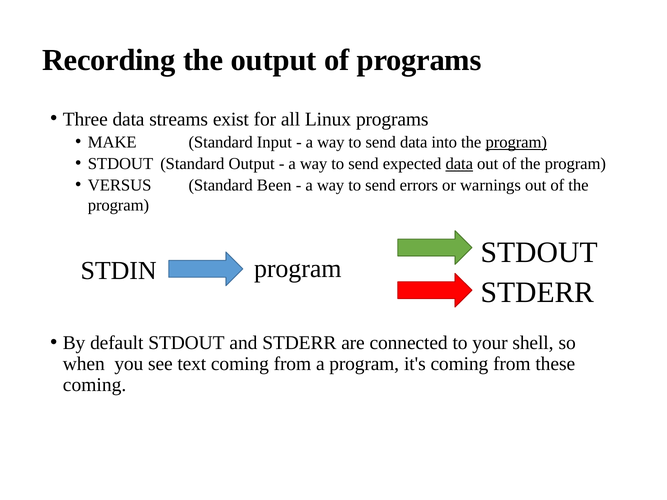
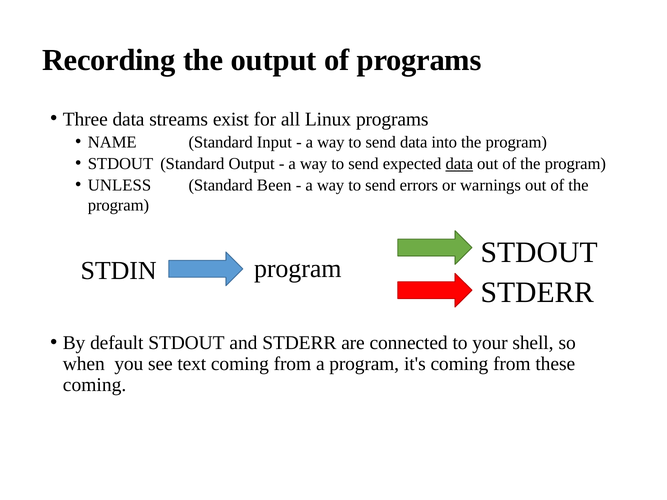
MAKE: MAKE -> NAME (112, 142)
program underline: present -> none (516, 142)
VERSUS: VERSUS -> UNLESS (120, 185)
